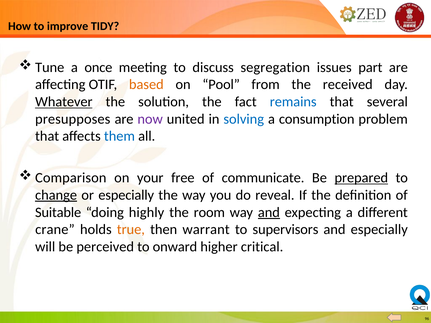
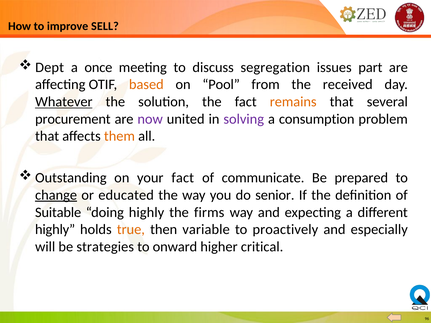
TIDY: TIDY -> SELL (105, 26)
Tune: Tune -> Dept (50, 67)
remains colour: blue -> orange (293, 102)
presupposes: presupposes -> procurement (73, 119)
solving colour: blue -> purple (244, 119)
them colour: blue -> orange (119, 136)
Comparison: Comparison -> Outstanding (71, 178)
your free: free -> fact (183, 178)
prepared underline: present -> none (361, 178)
or especially: especially -> educated (126, 195)
reveal: reveal -> senior (275, 195)
room: room -> firms (209, 212)
and underline: present -> none (269, 212)
crane: crane -> highly (55, 230)
warrant: warrant -> variable (206, 230)
supervisors: supervisors -> proactively (285, 230)
perceived: perceived -> strategies (105, 247)
